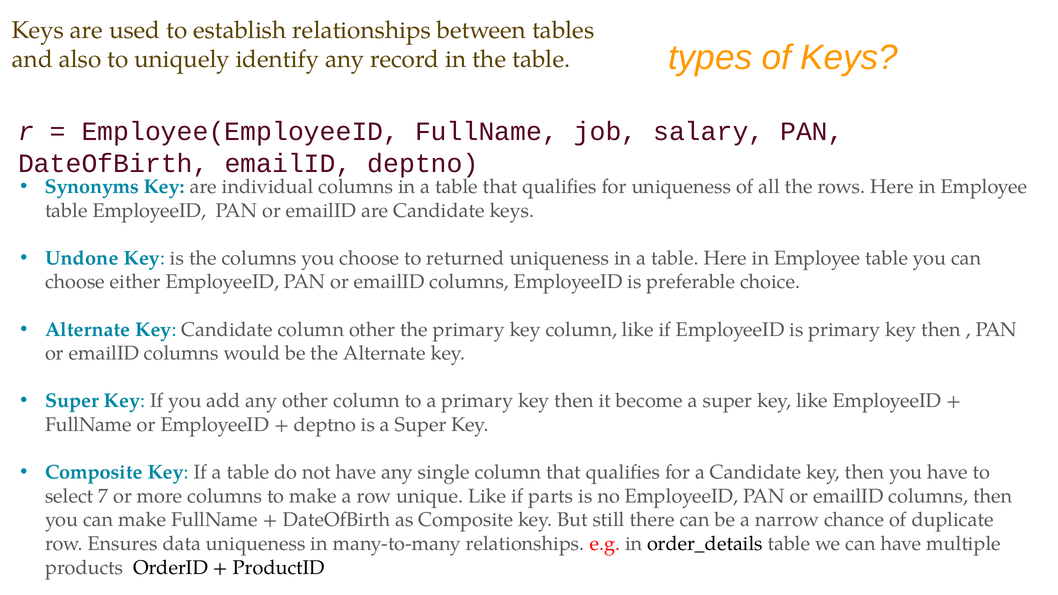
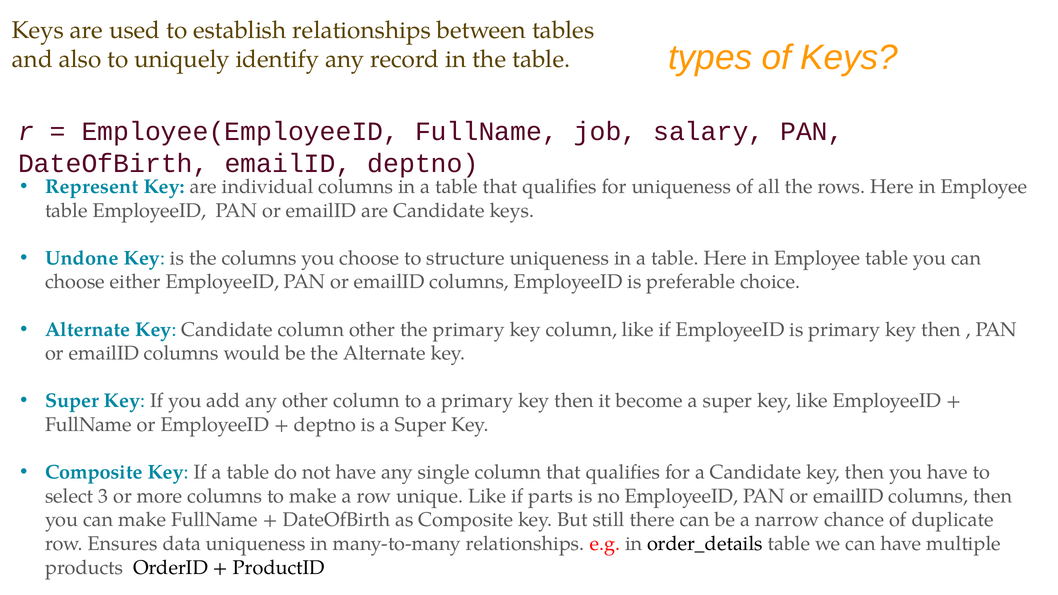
Synonyms: Synonyms -> Represent (92, 187)
returned: returned -> structure (465, 258)
7: 7 -> 3 (103, 496)
